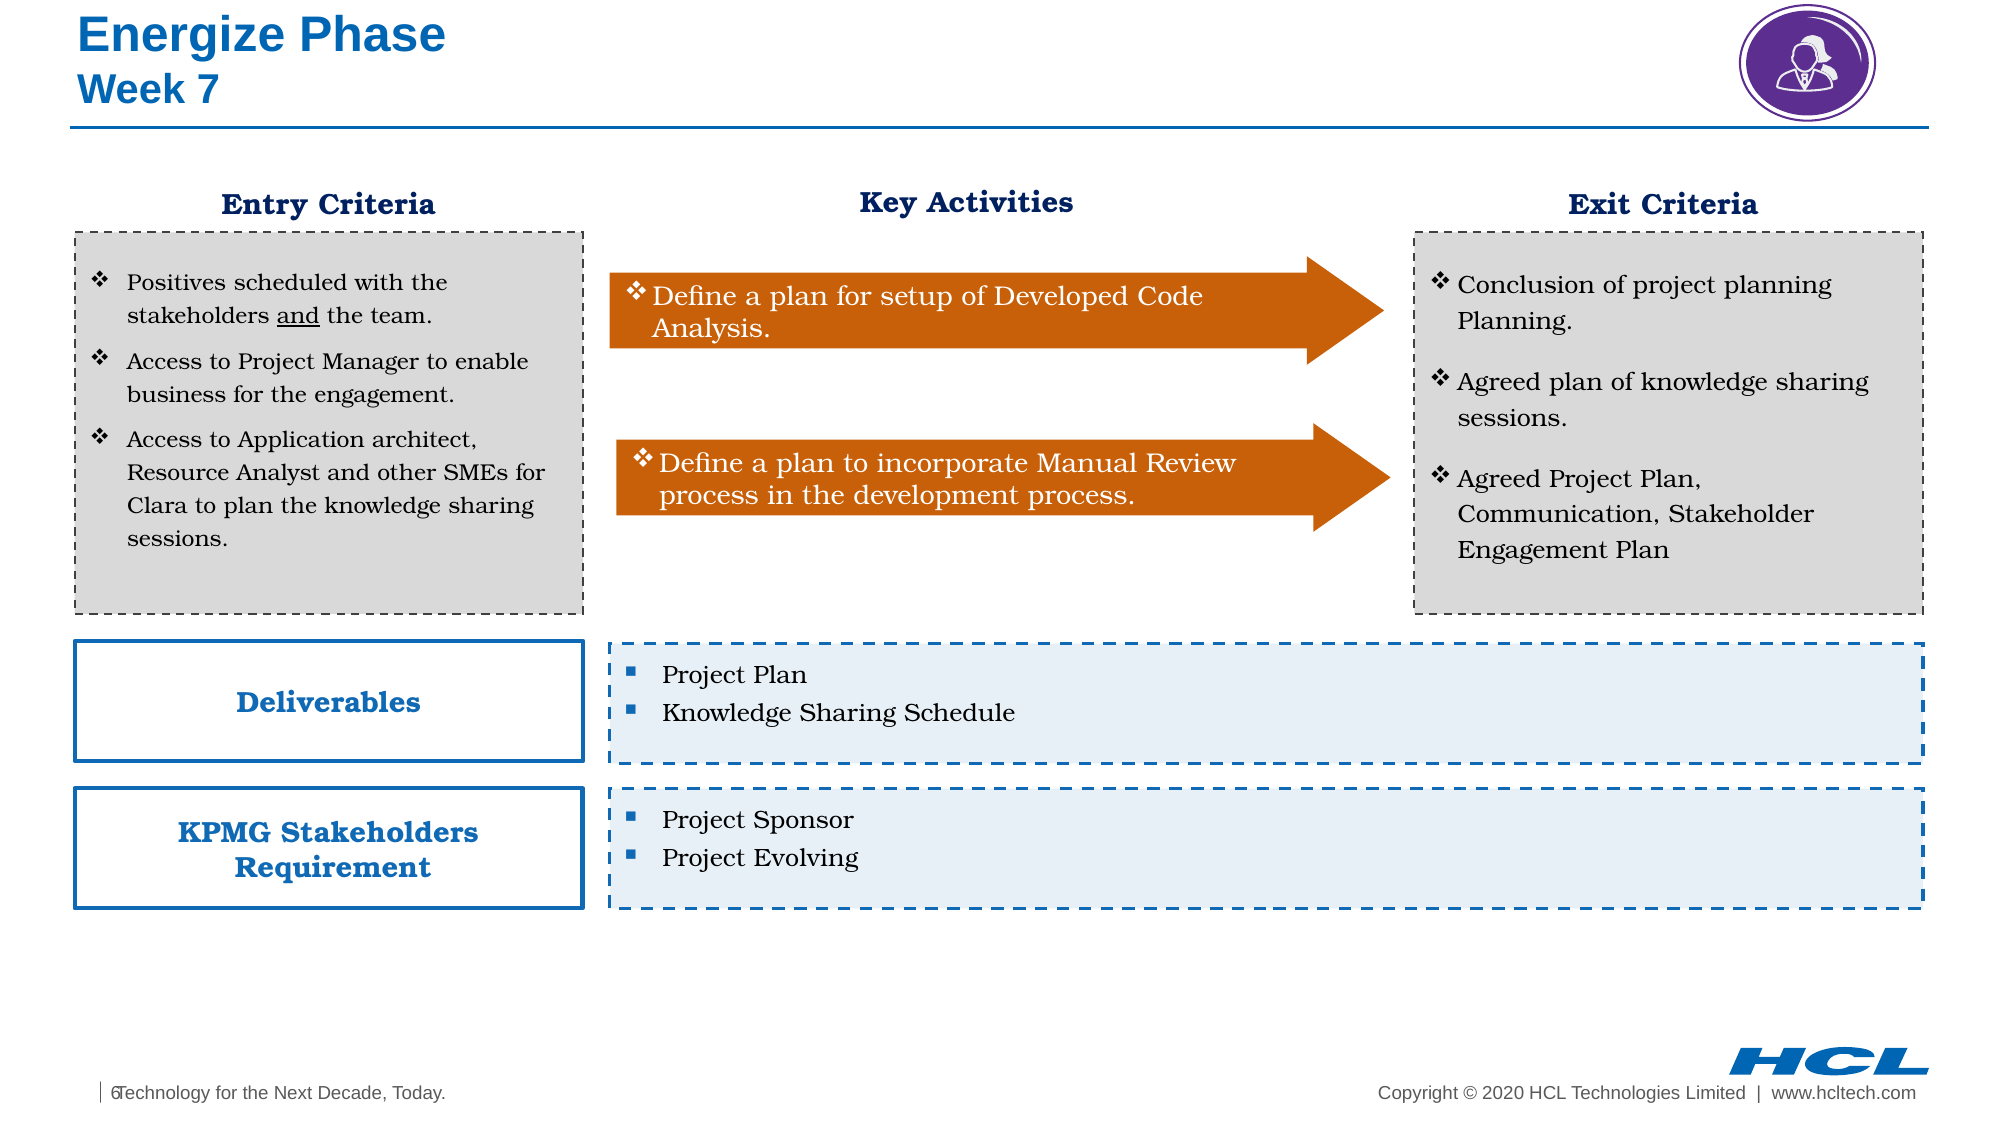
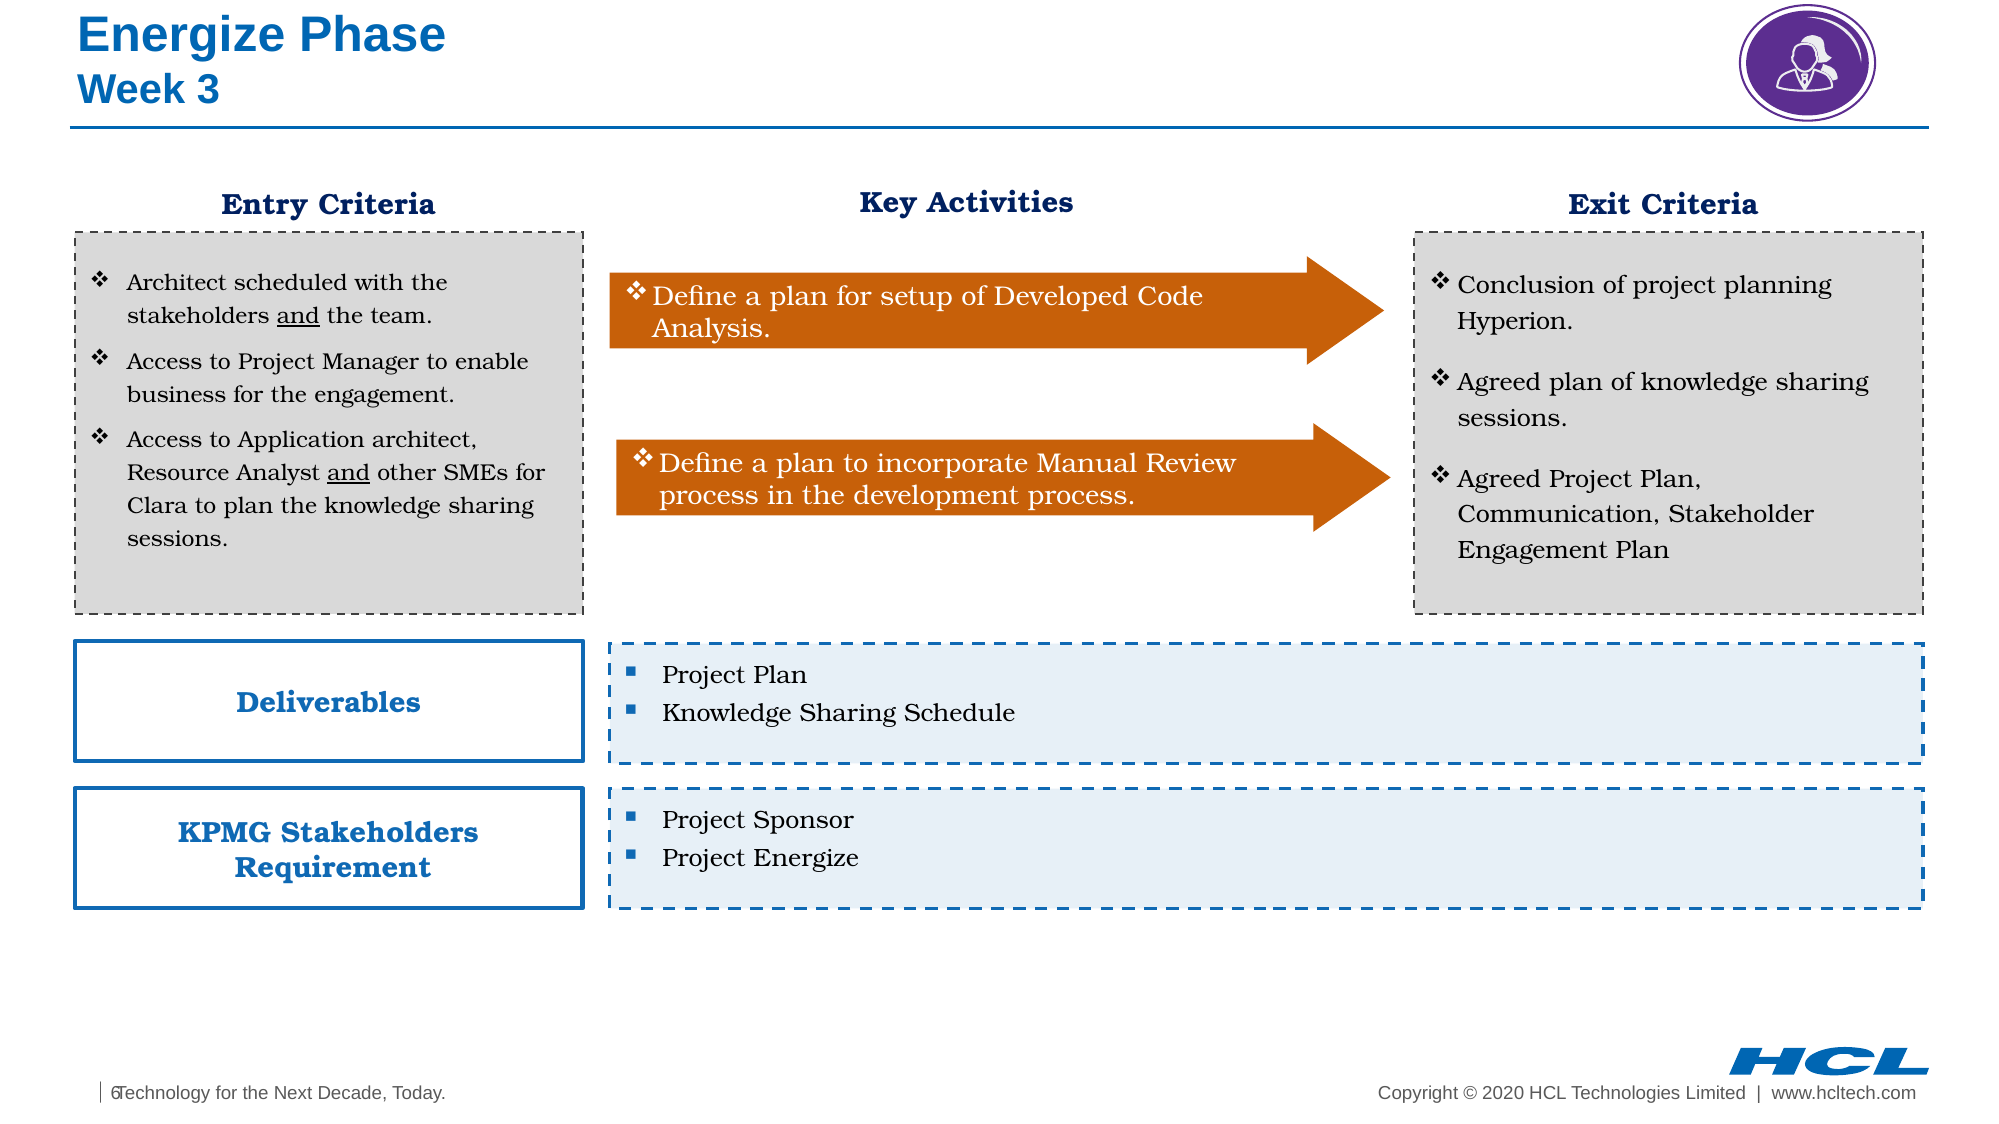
7: 7 -> 3 (208, 89)
Positives: Positives -> Architect (177, 283)
Planning: Planning -> Hyperion (1516, 321)
and underline: none -> present (349, 473)
Project Evolving: Evolving -> Energize (806, 859)
